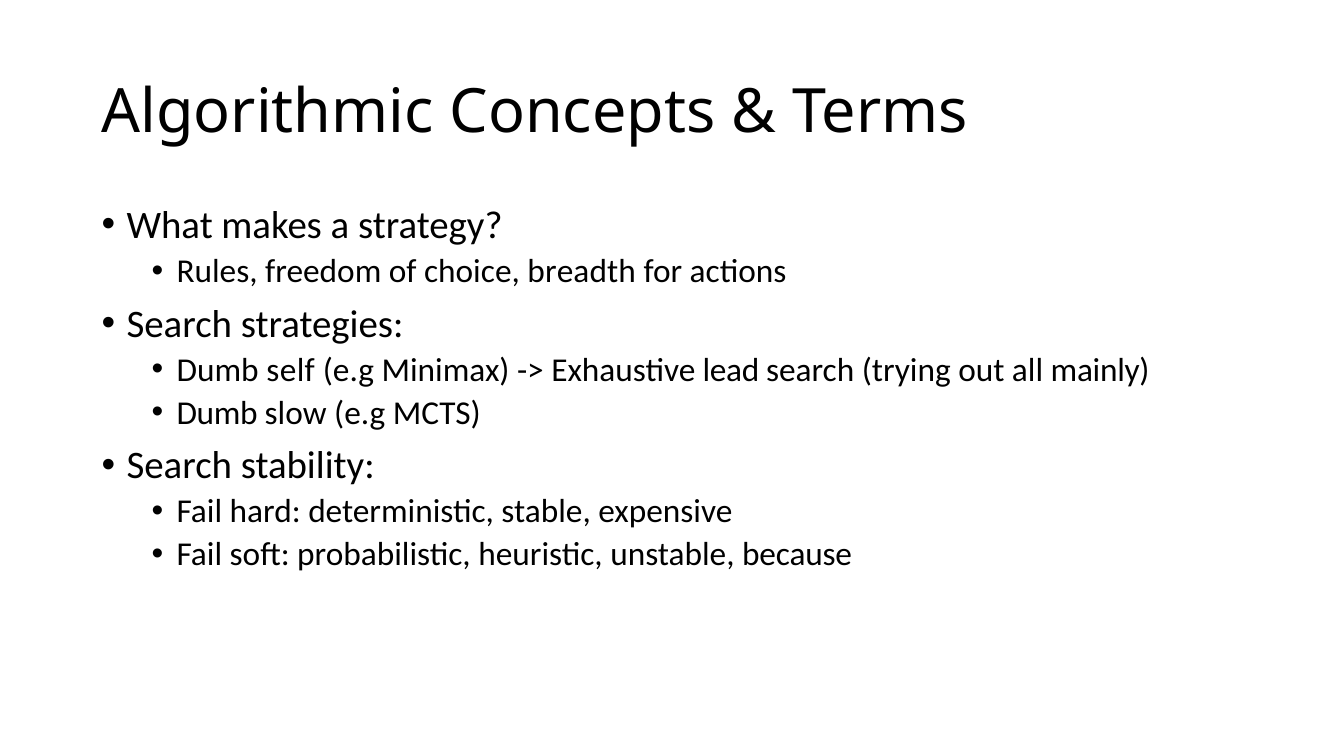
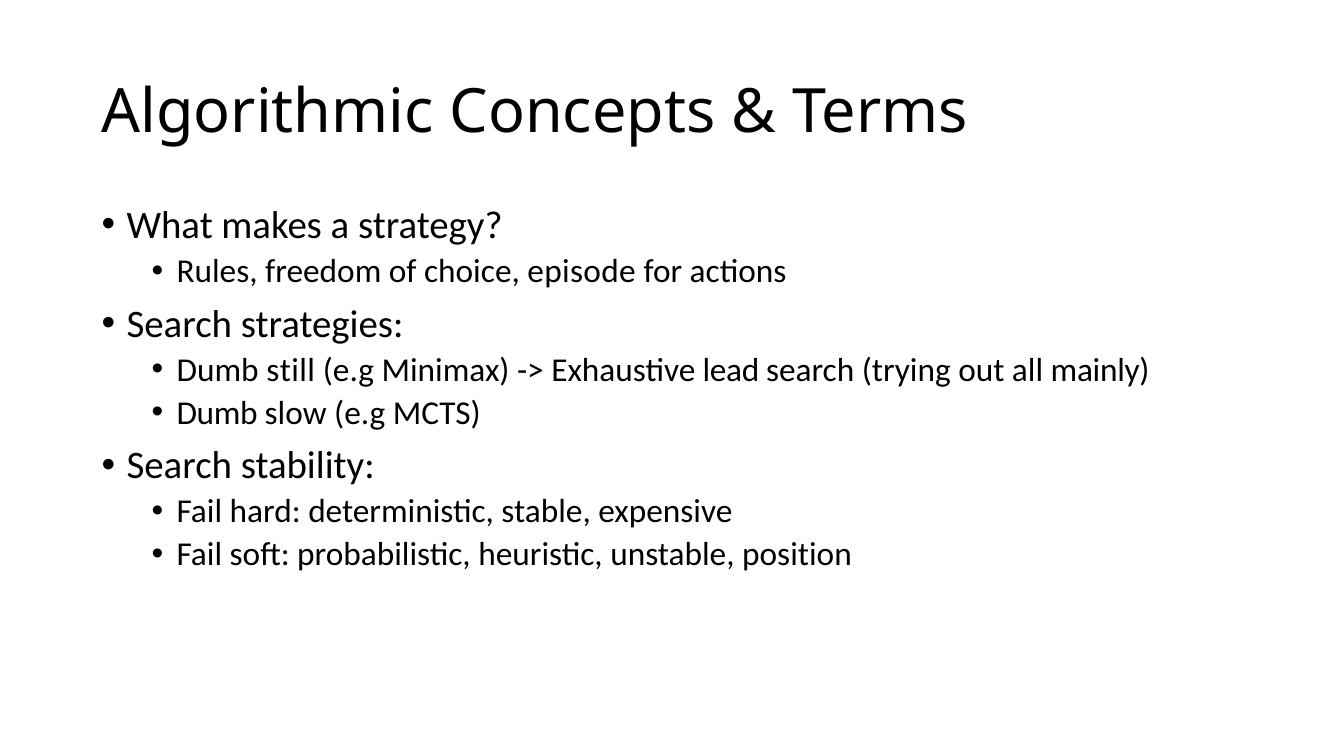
breadth: breadth -> episode (582, 271)
self: self -> still (291, 370)
because: because -> position (797, 555)
